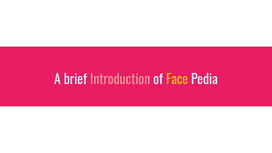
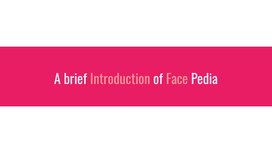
Face colour: yellow -> pink (177, 80)
